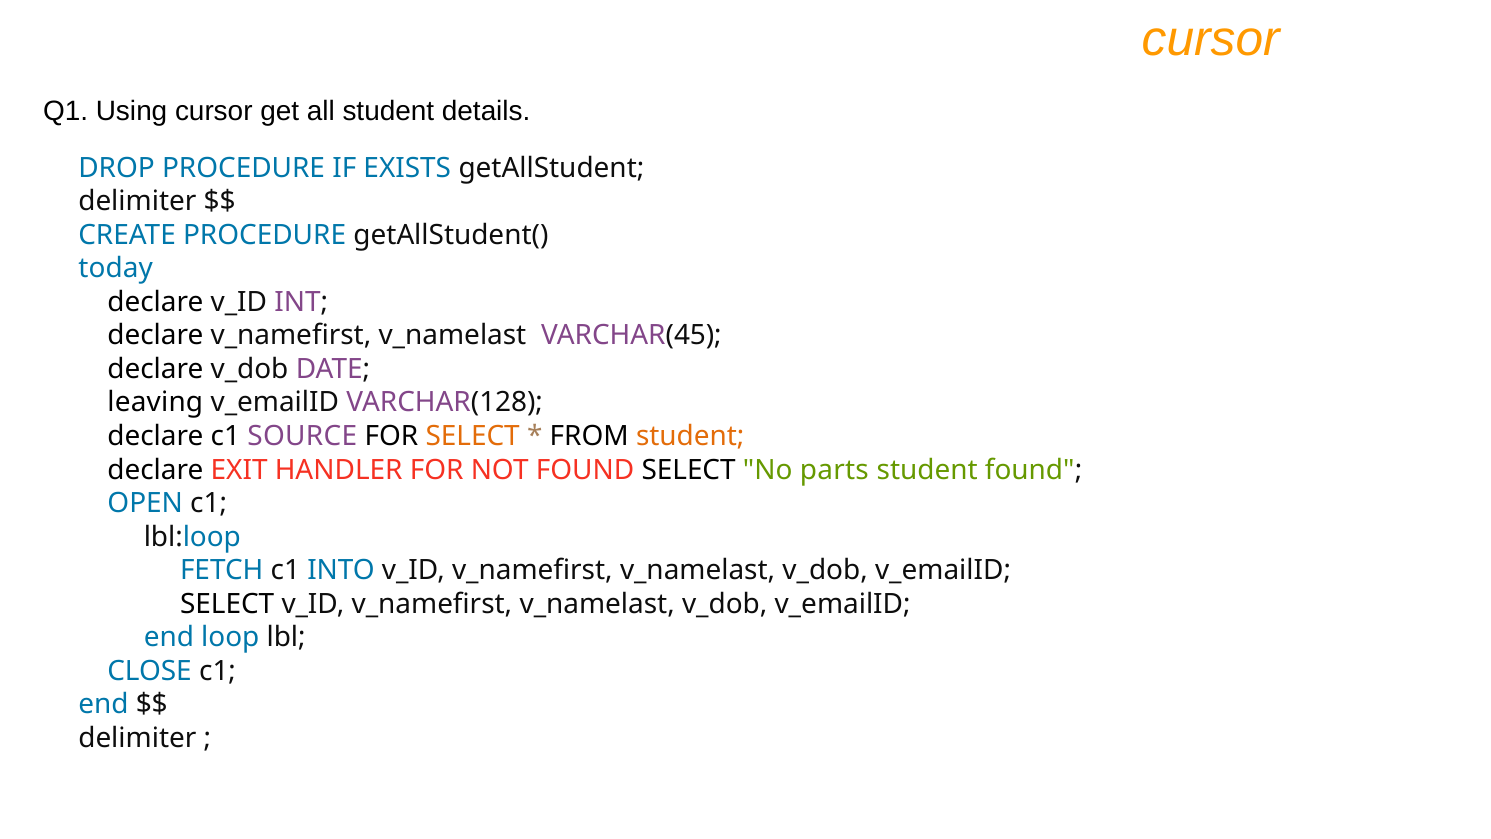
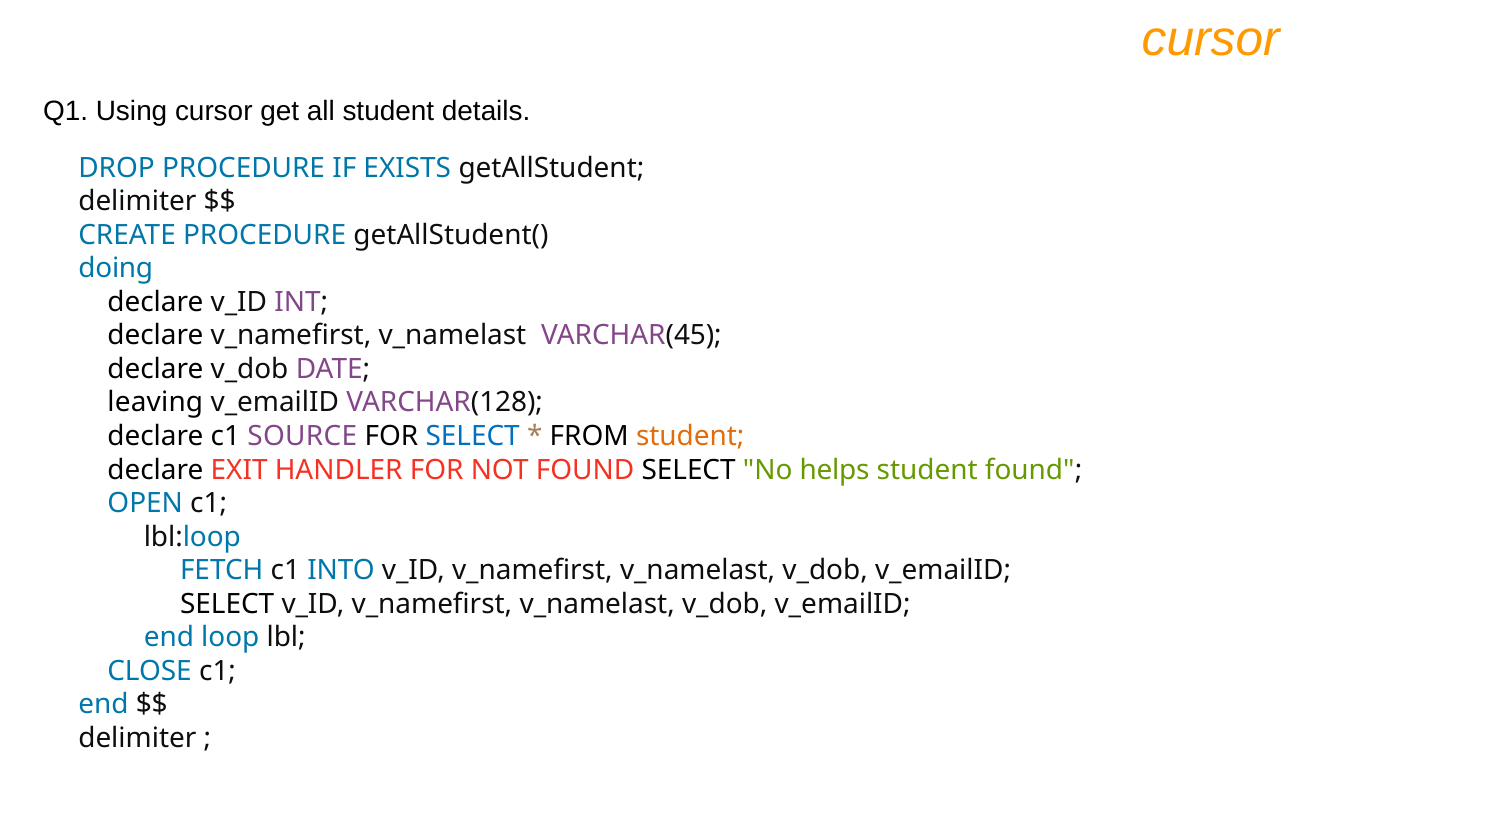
today: today -> doing (116, 268)
SELECT colour: orange -> blue (473, 436)
parts: parts -> helps (835, 470)
